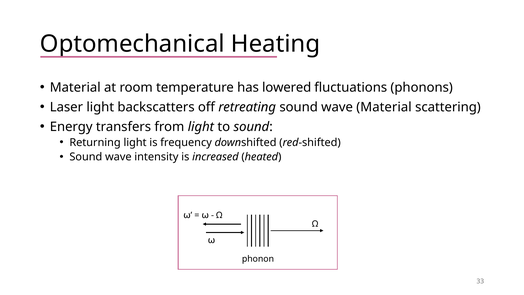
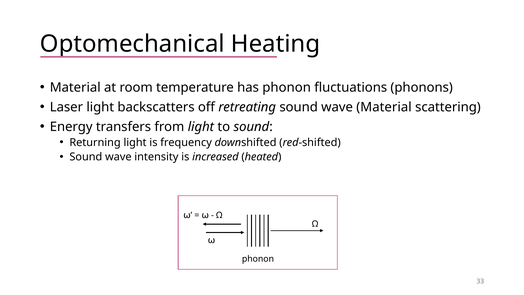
has lowered: lowered -> phonon (287, 87)
